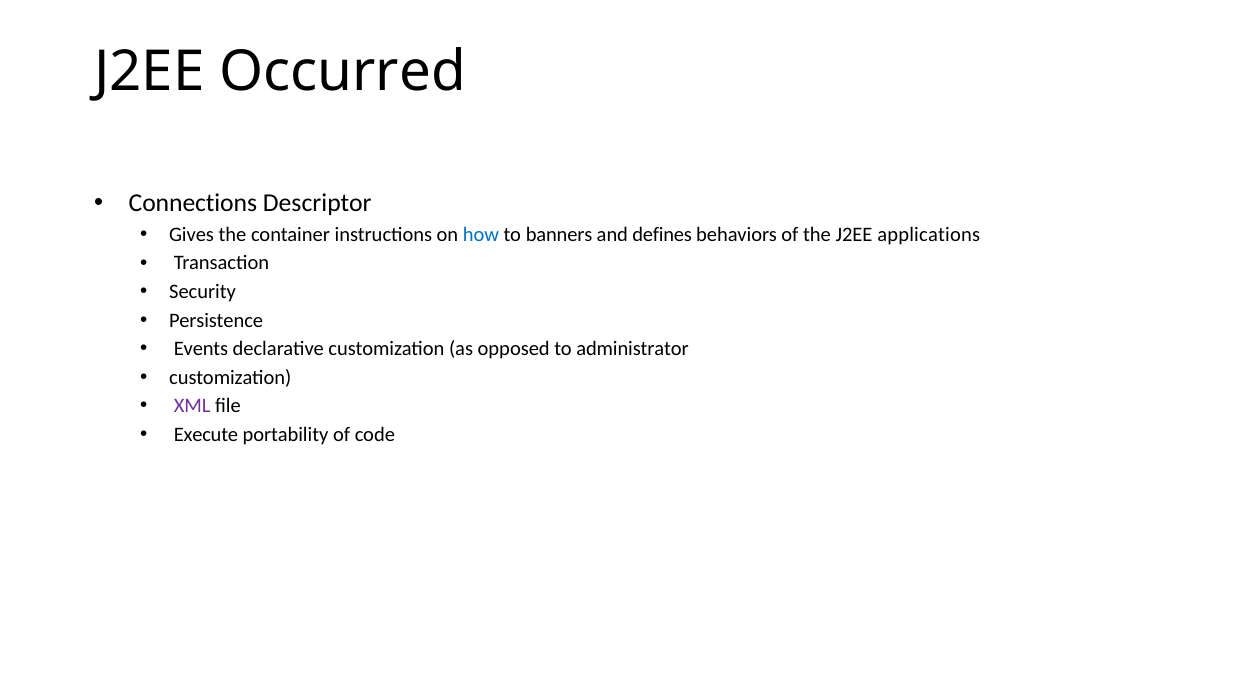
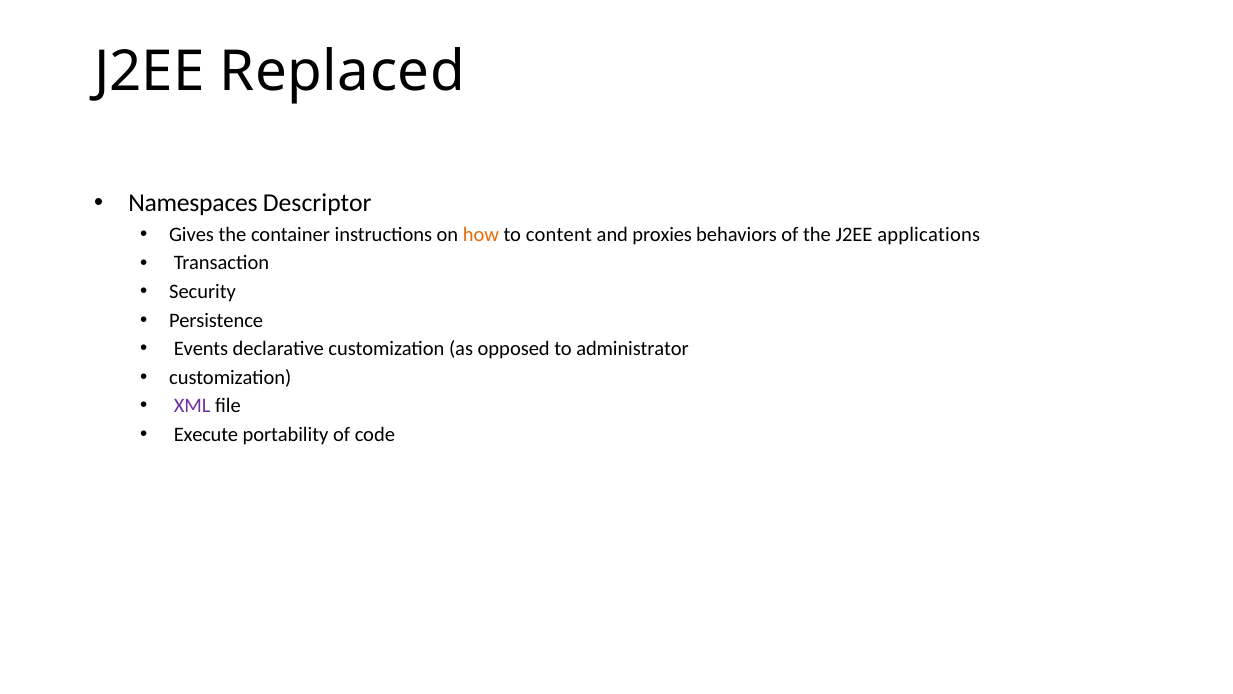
Occurred: Occurred -> Replaced (342, 72)
Connections: Connections -> Namespaces (193, 203)
how colour: blue -> orange (481, 234)
banners: banners -> content (559, 234)
defines: defines -> proxies (662, 234)
